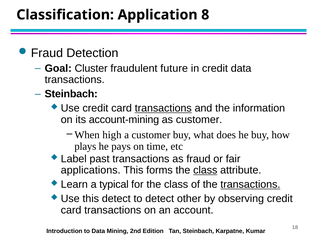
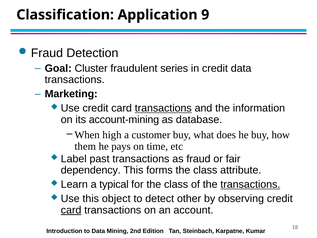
8: 8 -> 9 (205, 15)
future: future -> series (174, 68)
Steinbach: Steinbach -> Marketing (71, 94)
as customer: customer -> database (199, 119)
plays: plays -> them (85, 146)
applications: applications -> dependency (91, 170)
class underline: present -> none (205, 170)
this detect: detect -> object (116, 199)
card underline: none -> present (71, 210)
